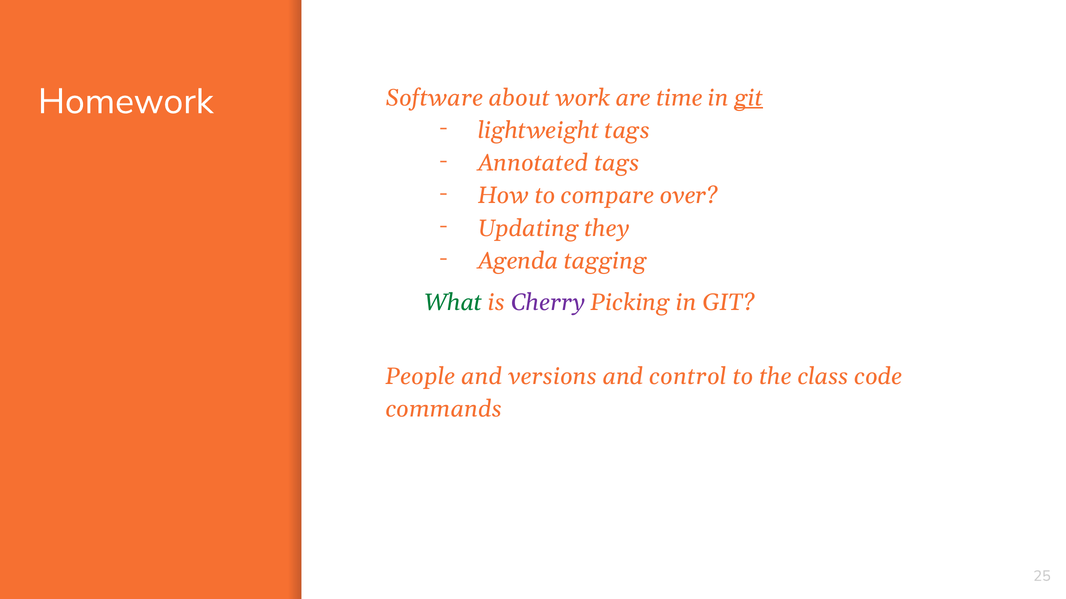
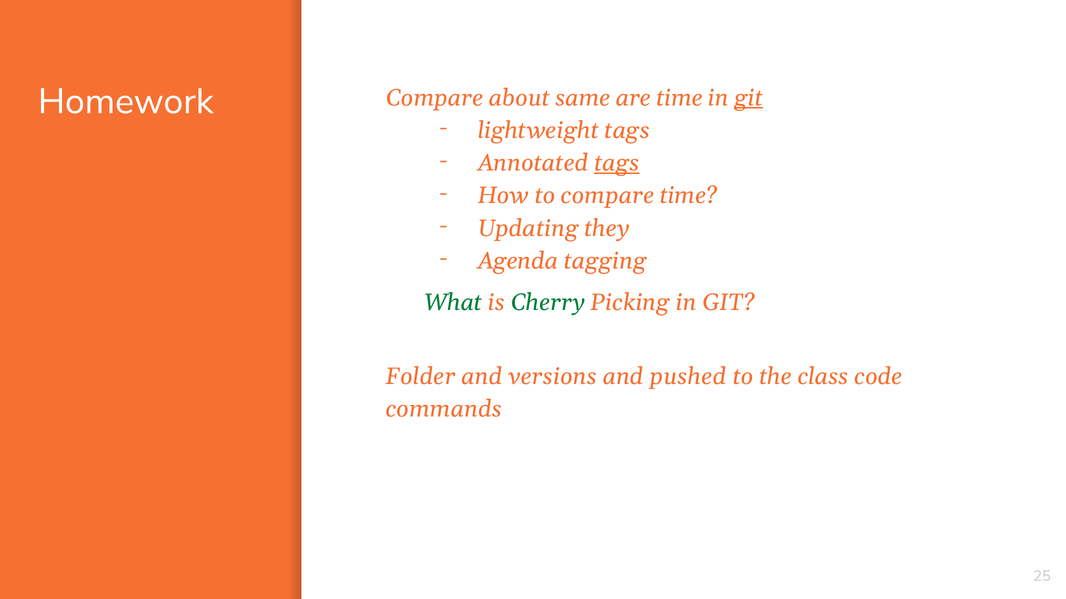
Homework Software: Software -> Compare (435, 98)
work: work -> same (583, 98)
tags underline: none -> present (617, 163)
compare over: over -> time (688, 196)
Cherry colour: purple -> green (548, 303)
People: People -> Folder (421, 377)
control: control -> pushed (688, 377)
